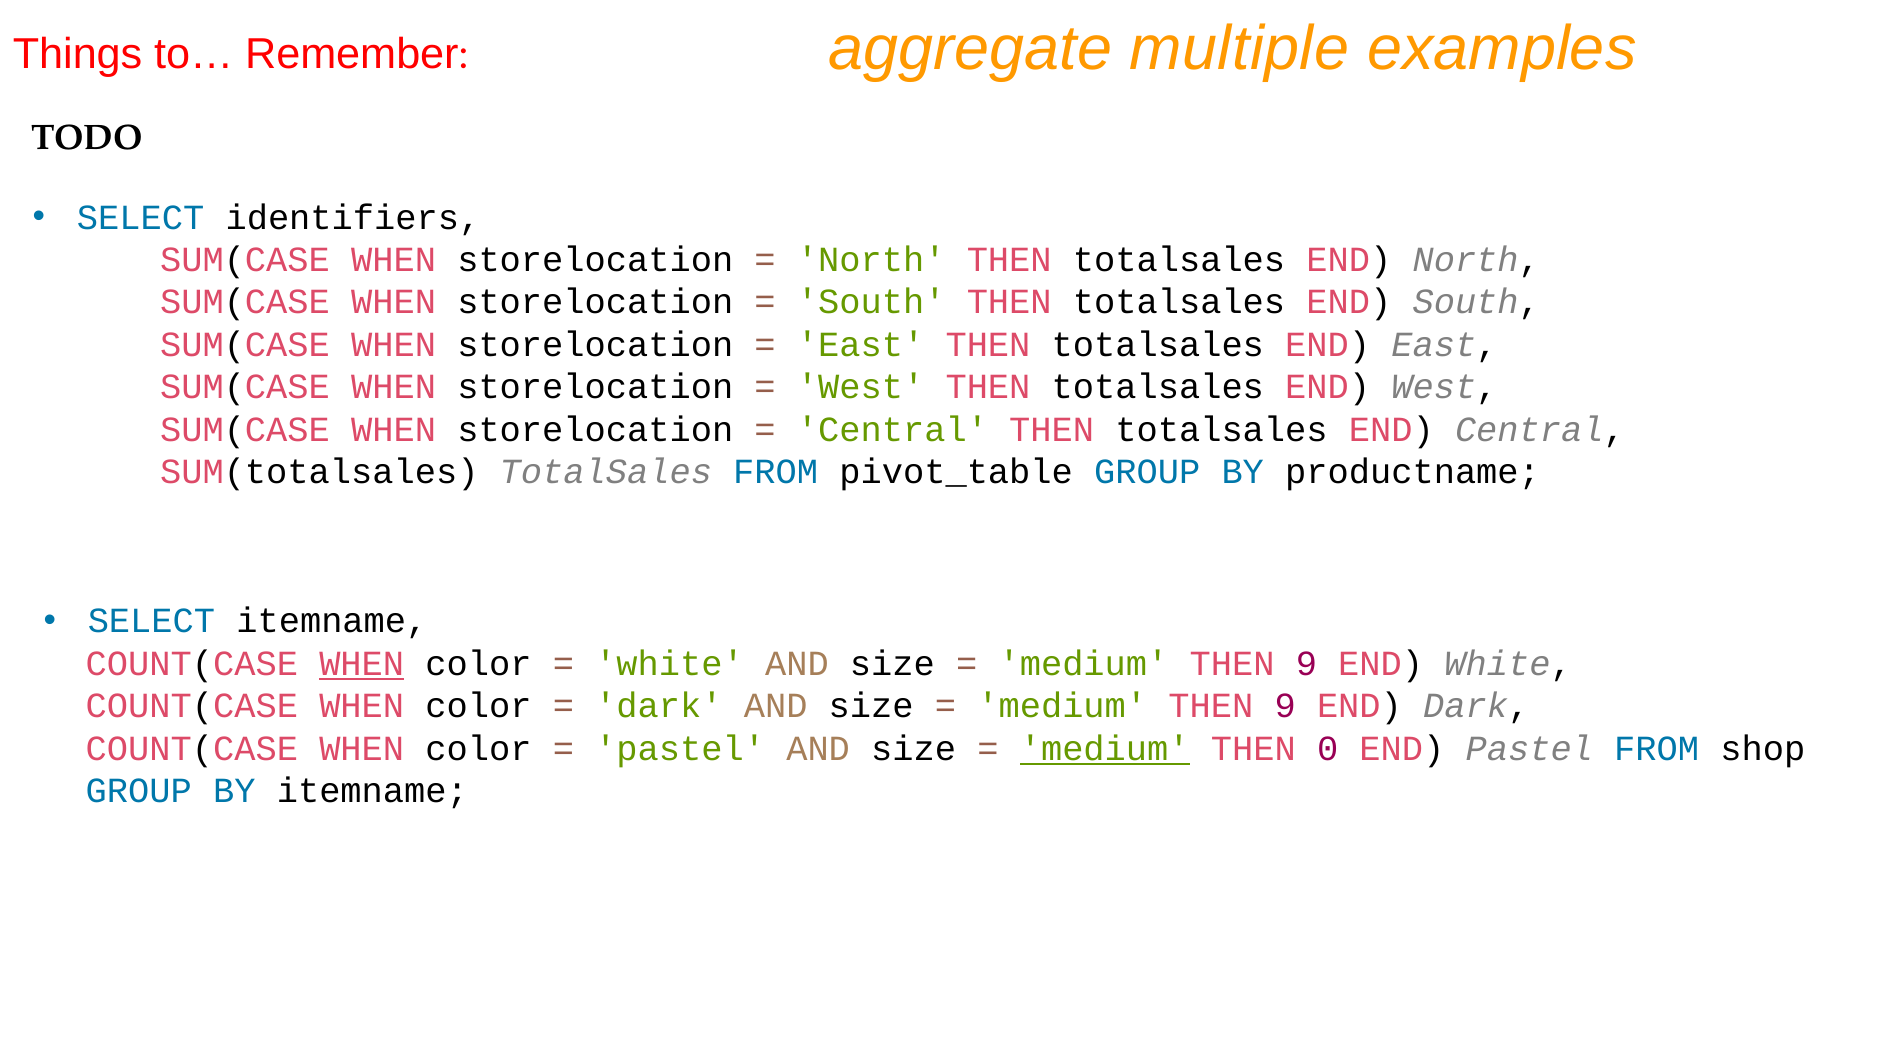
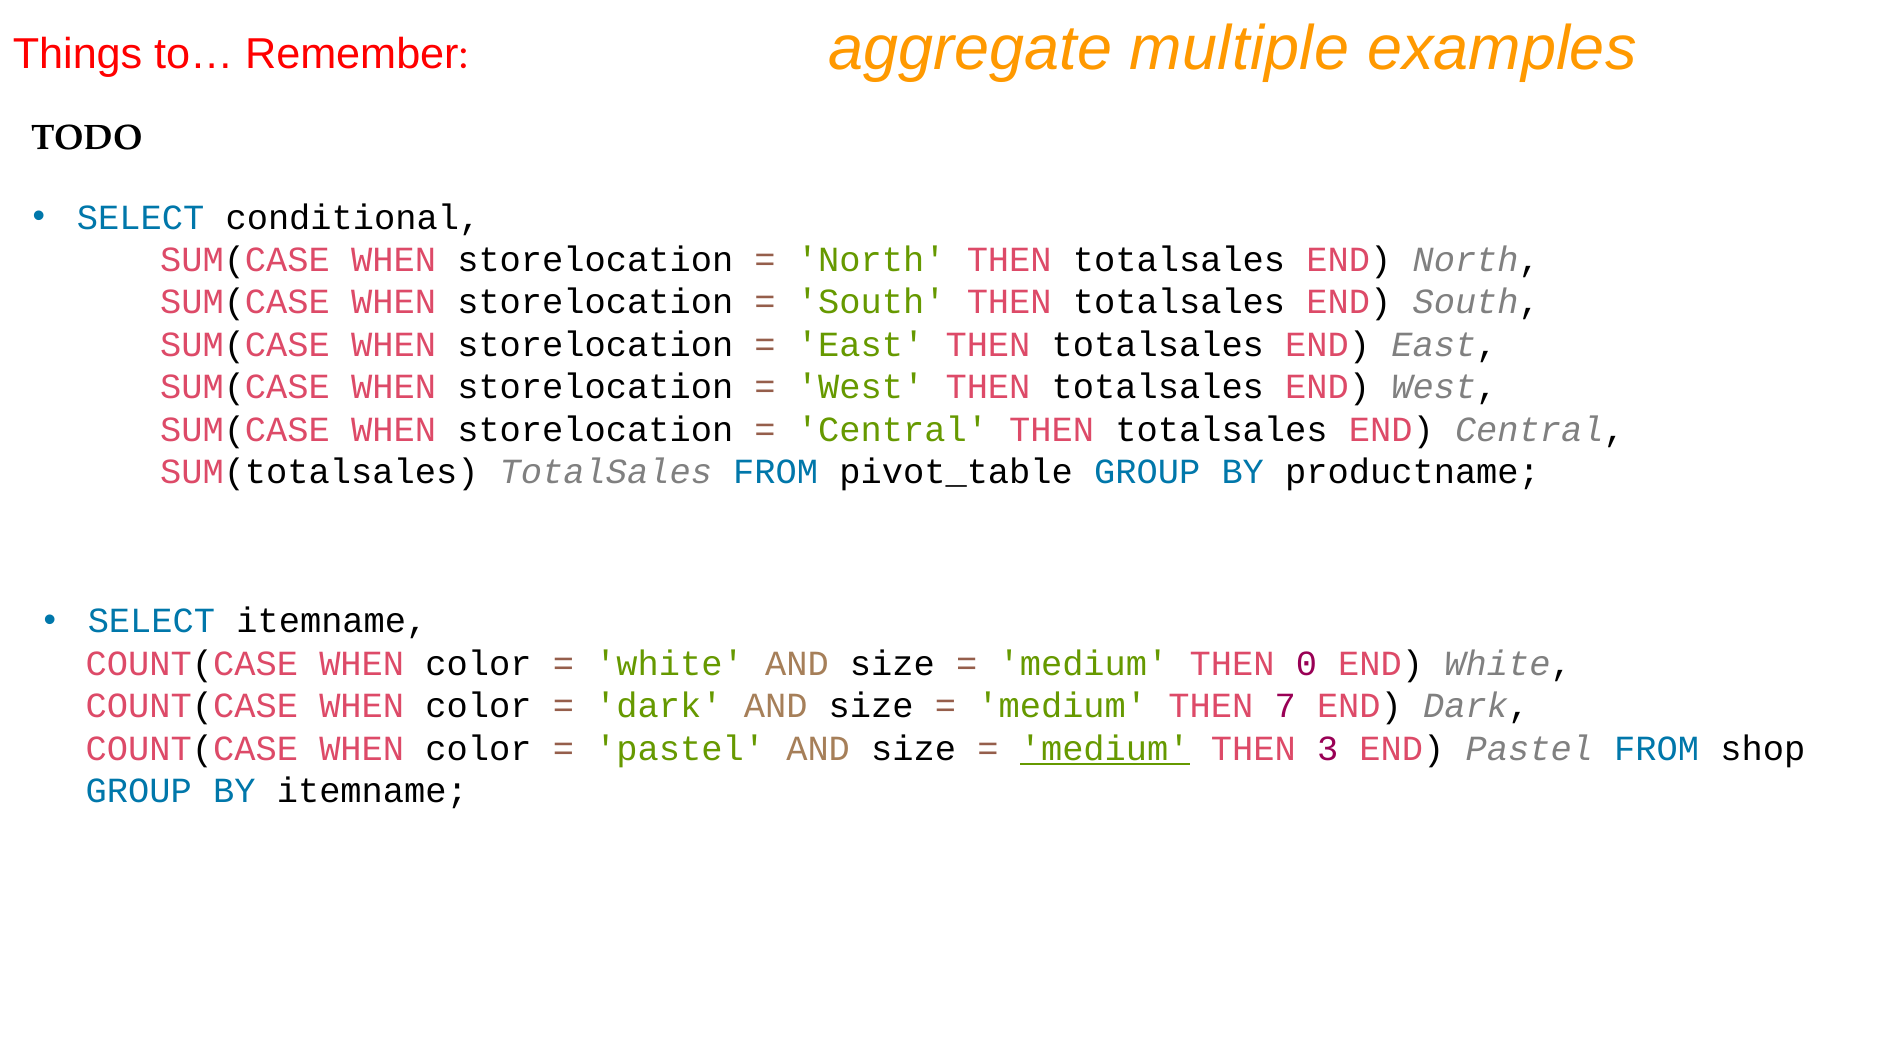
identifiers: identifiers -> conditional (353, 217)
WHEN underline: present -> none (362, 664)
9: 9 -> 0 (1306, 664)
9: 9 -> 7 (1285, 706)
0: 0 -> 3 (1328, 749)
